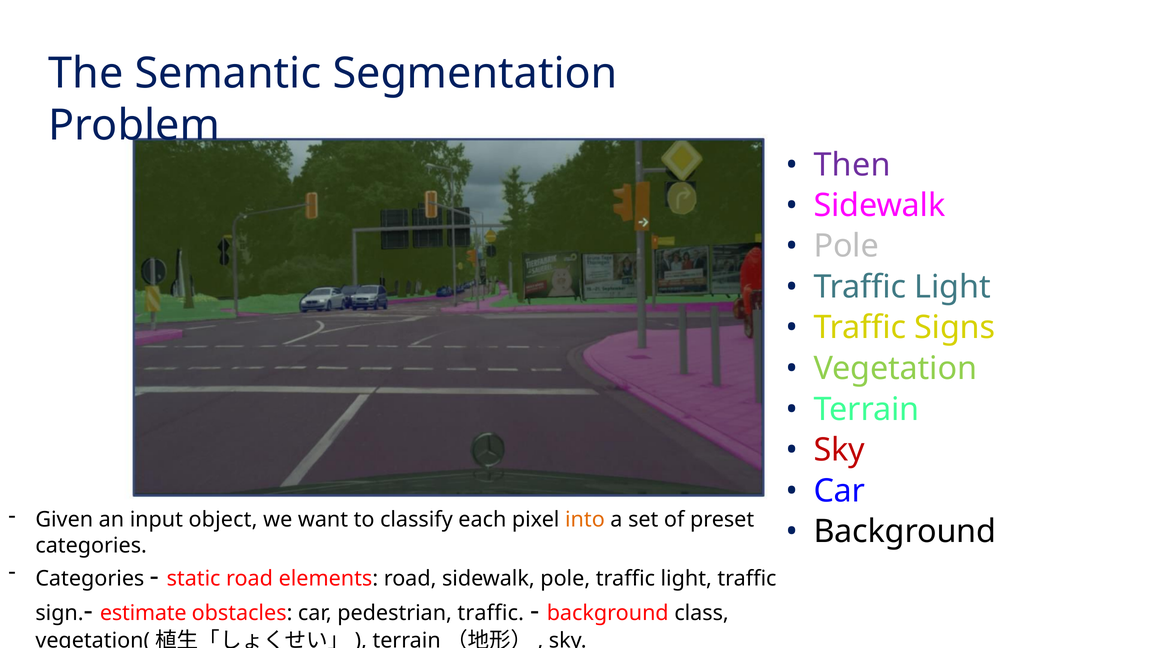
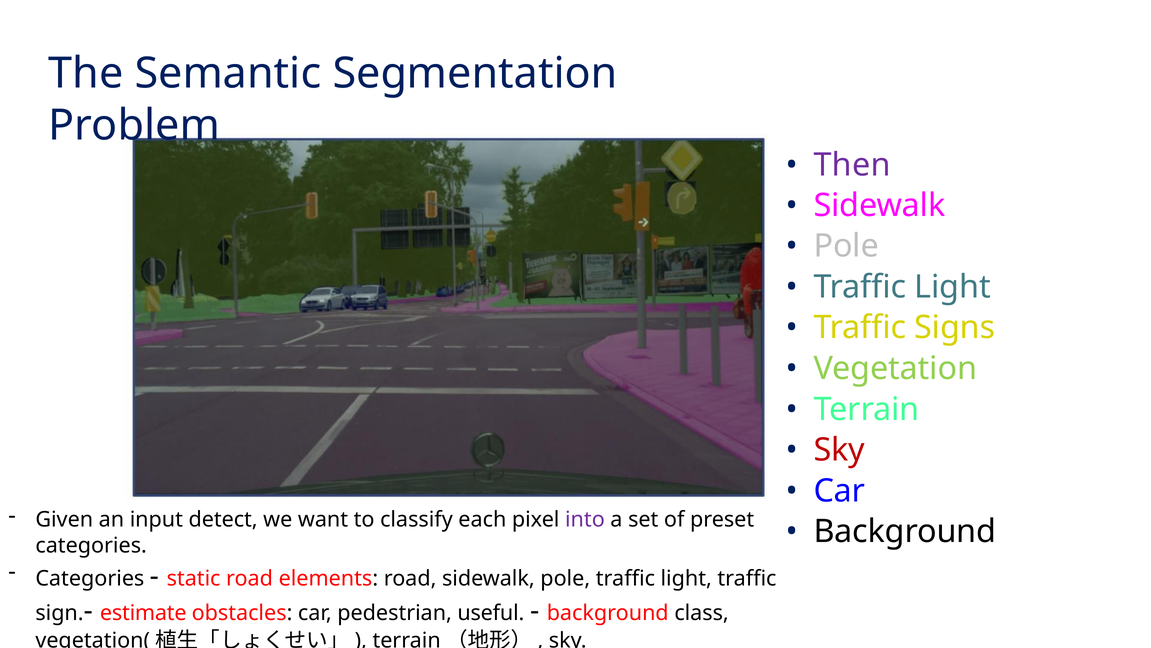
object: object -> detect (223, 519)
into colour: orange -> purple (585, 519)
pedestrian traffic: traffic -> useful (491, 613)
